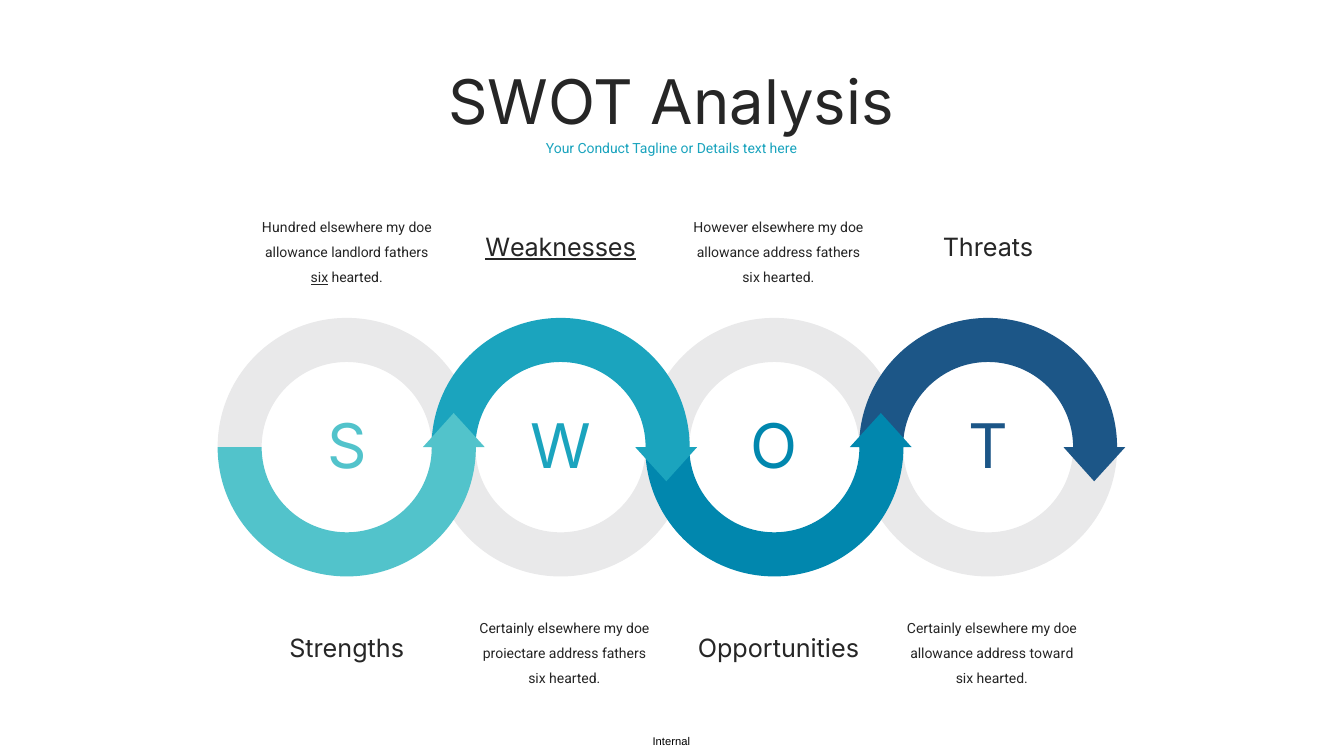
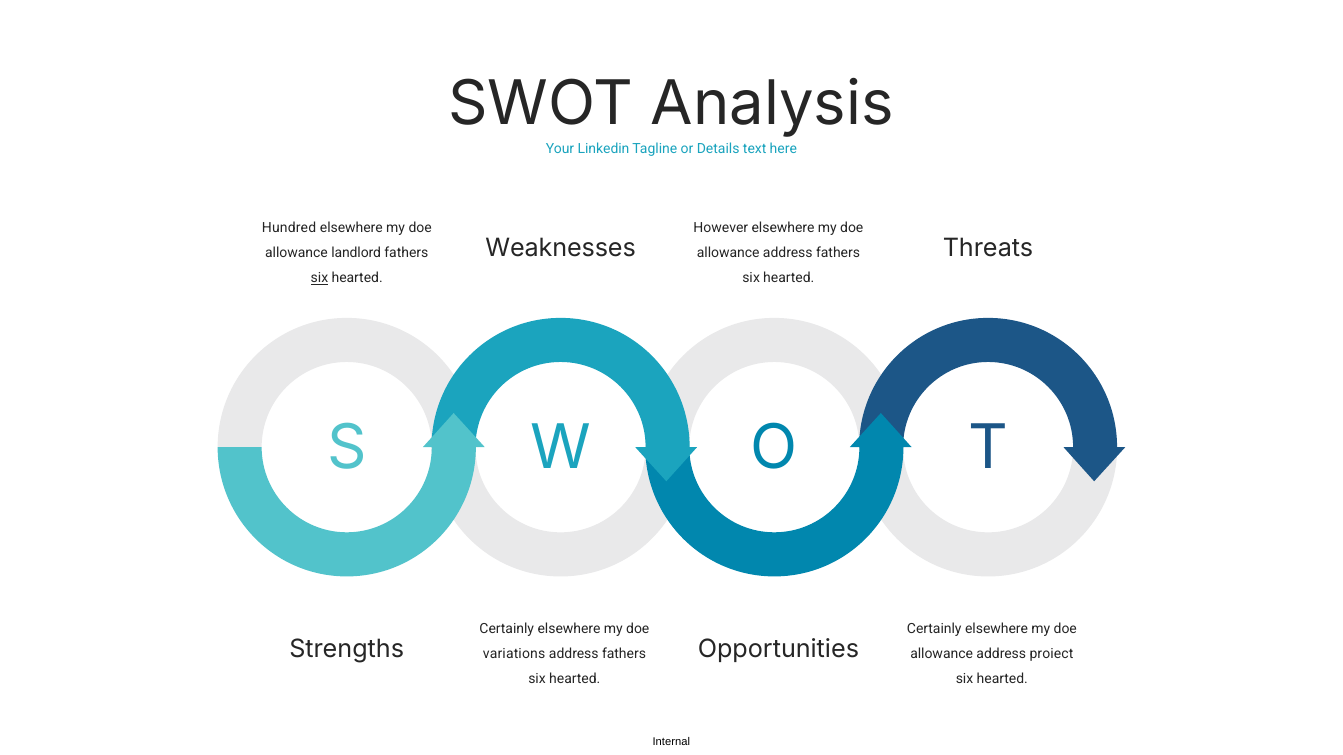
Conduct: Conduct -> Linkedin (604, 149)
Weaknesses underline: present -> none (561, 248)
proiectare: proiectare -> variations (514, 654)
toward: toward -> proiect (1051, 654)
